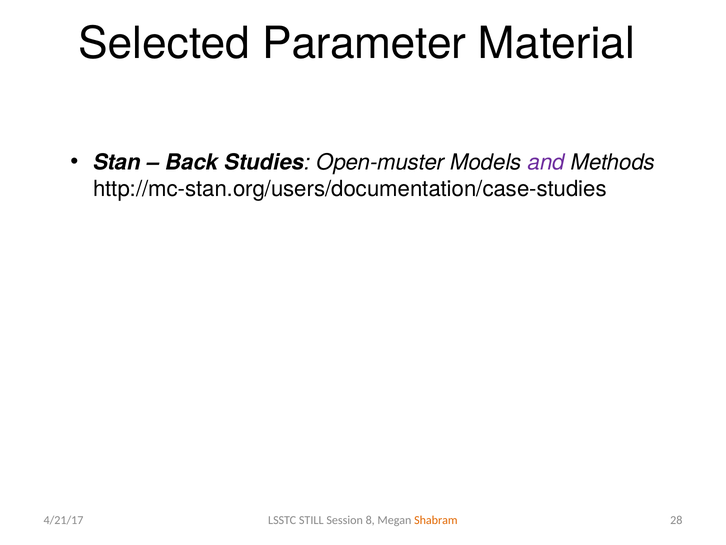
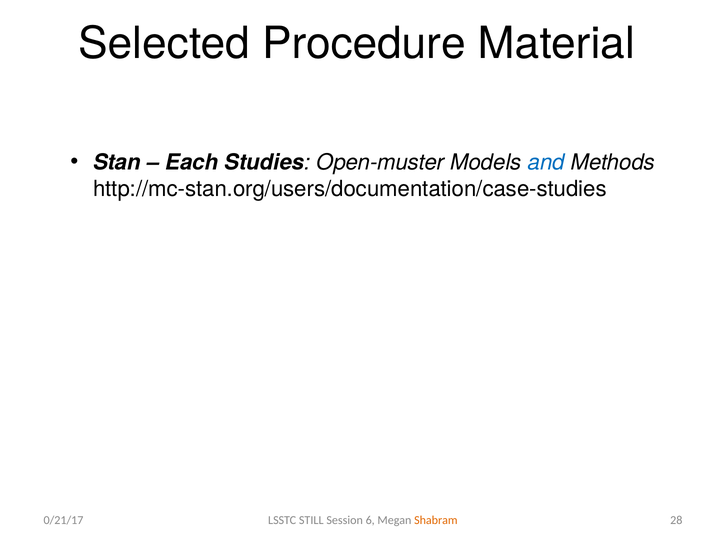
Parameter: Parameter -> Procedure (364, 43)
Back: Back -> Each (192, 162)
and colour: purple -> blue (546, 162)
8: 8 -> 6 (370, 520)
4/21/17: 4/21/17 -> 0/21/17 (63, 520)
